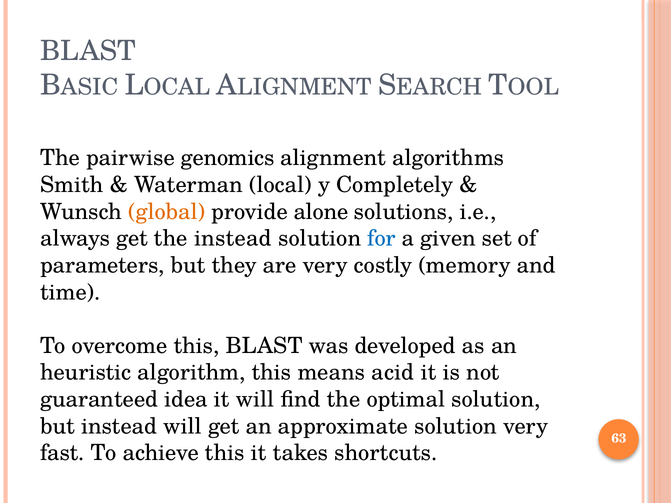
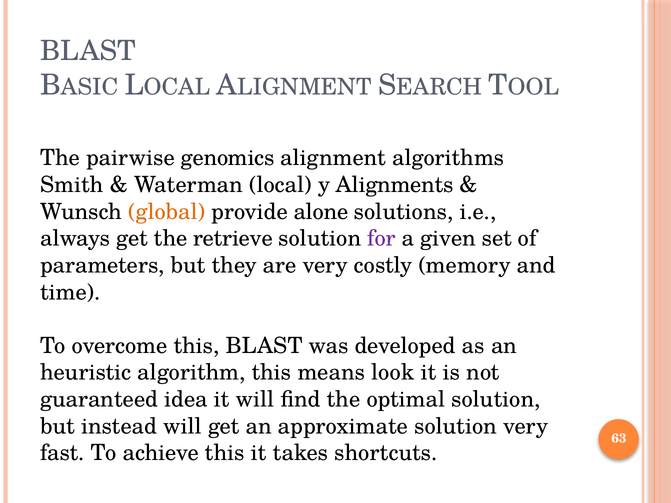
Completely: Completely -> Alignments (395, 185)
the instead: instead -> retrieve (233, 239)
for colour: blue -> purple (382, 239)
acid: acid -> look (393, 373)
